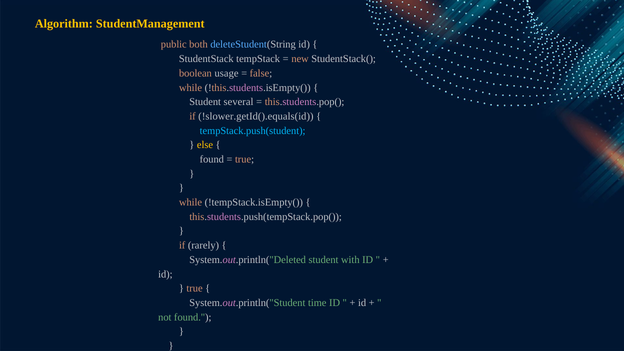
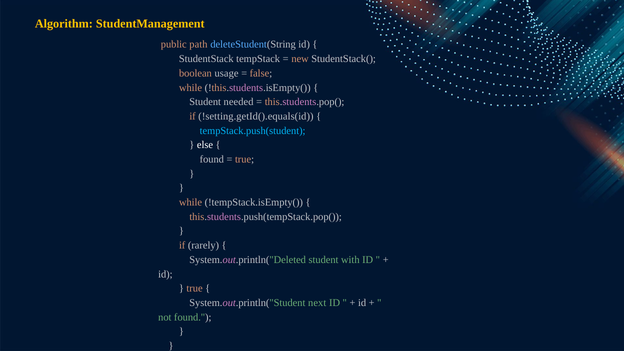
both: both -> path (198, 45)
several: several -> needed (239, 102)
!slower.getId().equals(id: !slower.getId().equals(id -> !setting.getId().equals(id (256, 116)
else colour: yellow -> white (205, 145)
time: time -> next (317, 303)
